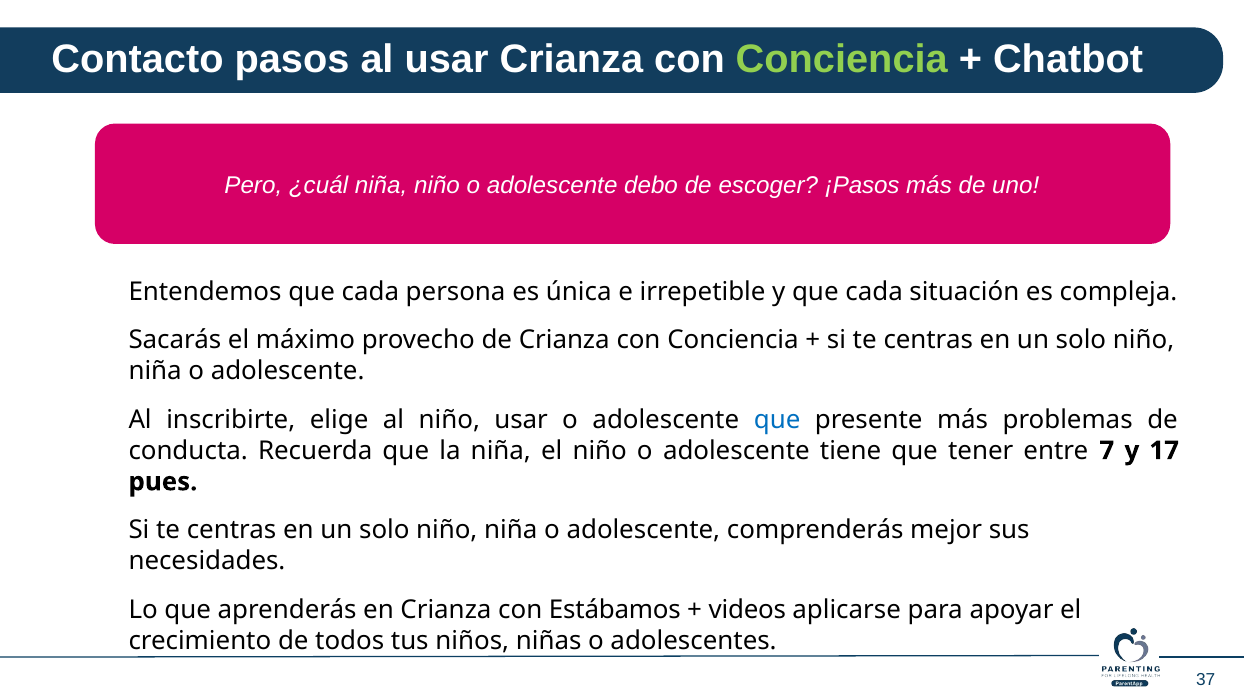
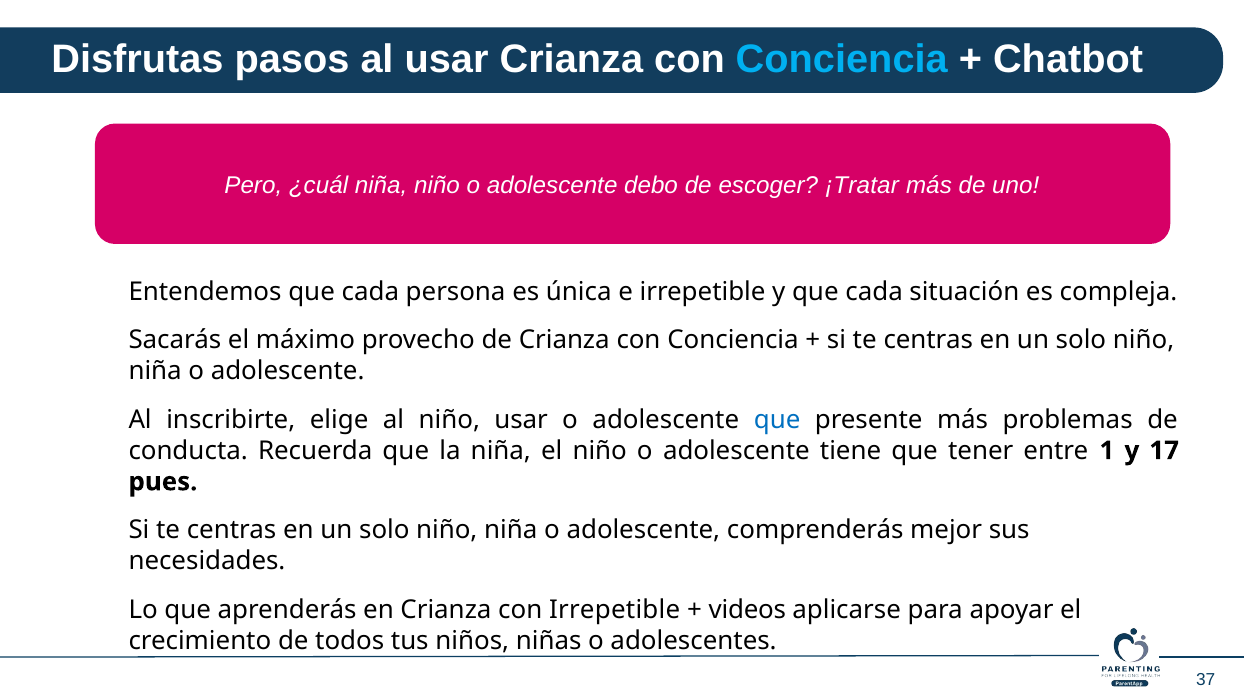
Contacto: Contacto -> Disfrutas (137, 60)
Conciencia colour: light green -> light blue (842, 60)
¡Pasos: ¡Pasos -> ¡Tratar (862, 185)
7: 7 -> 1 (1107, 451)
con Estábamos: Estábamos -> Irrepetible (615, 609)
